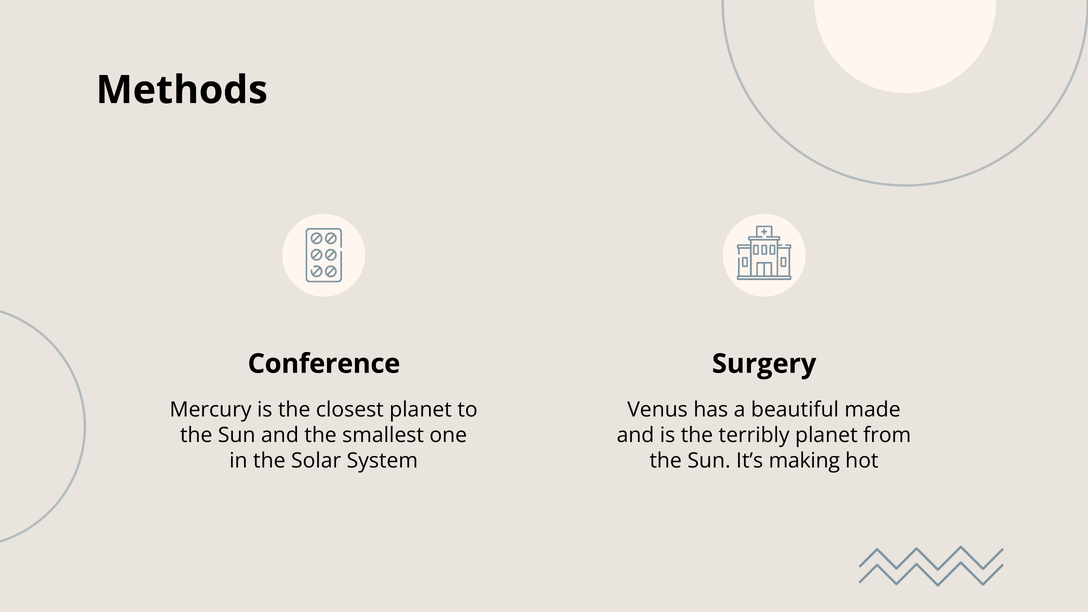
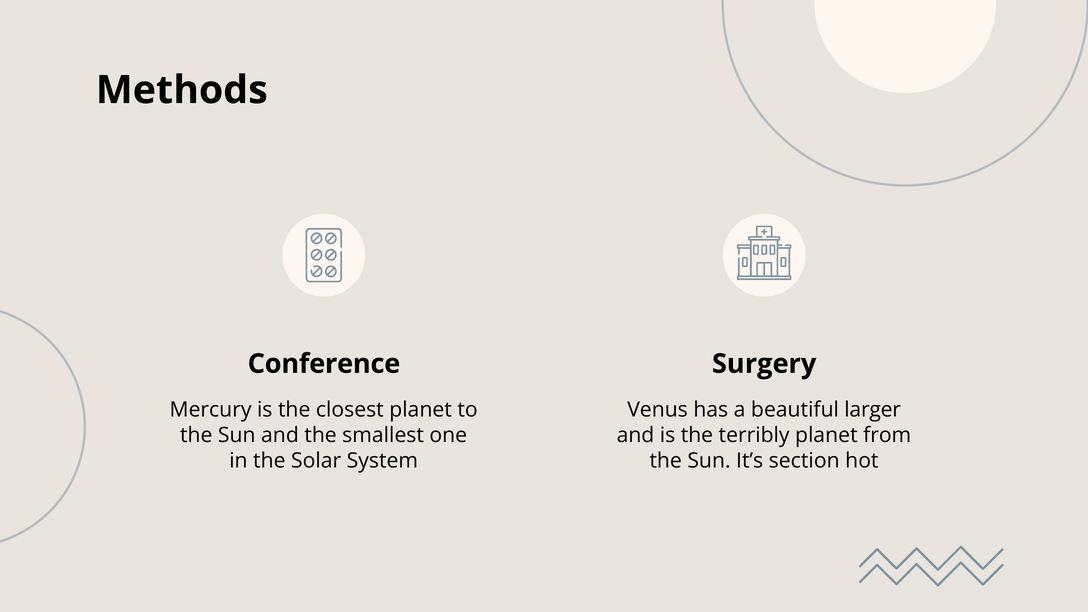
made: made -> larger (873, 410)
making: making -> section (804, 461)
